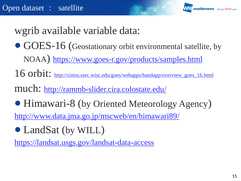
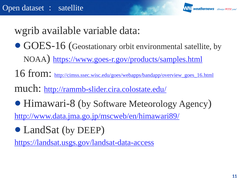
16 orbit: orbit -> from (40, 73)
Oriented: Oriented -> Software (110, 104)
WILL: WILL -> DEEP (89, 130)
